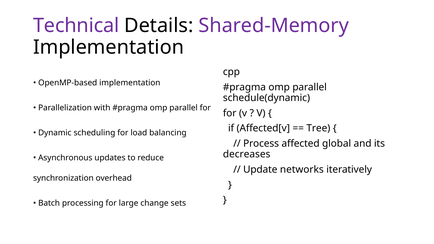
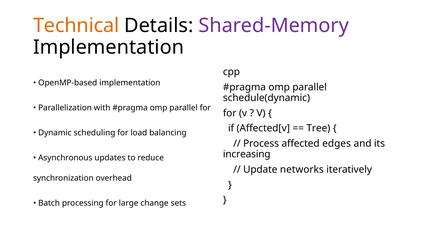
Technical colour: purple -> orange (76, 26)
global: global -> edges (337, 144)
decreases: decreases -> increasing (247, 154)
